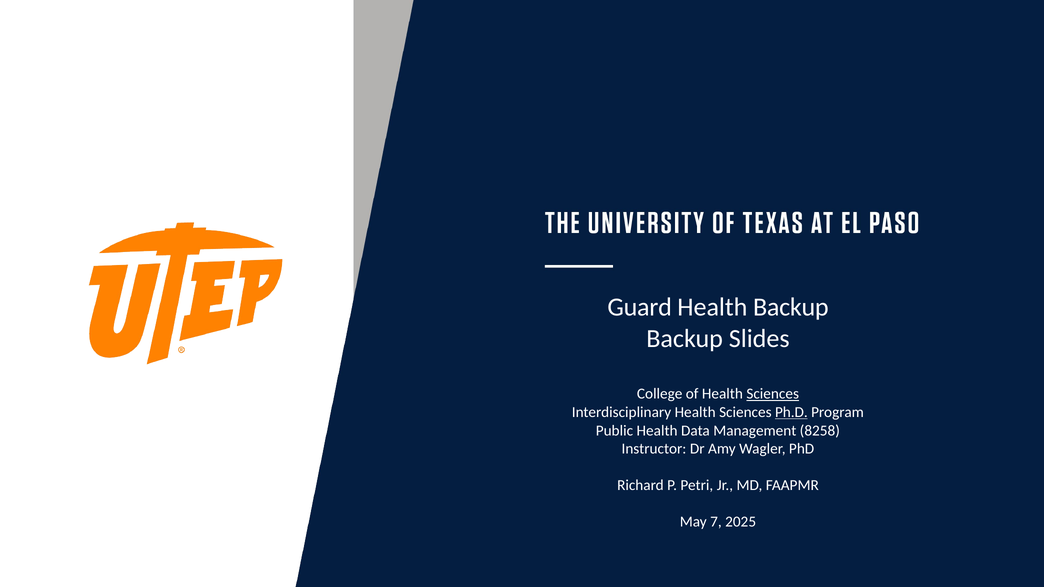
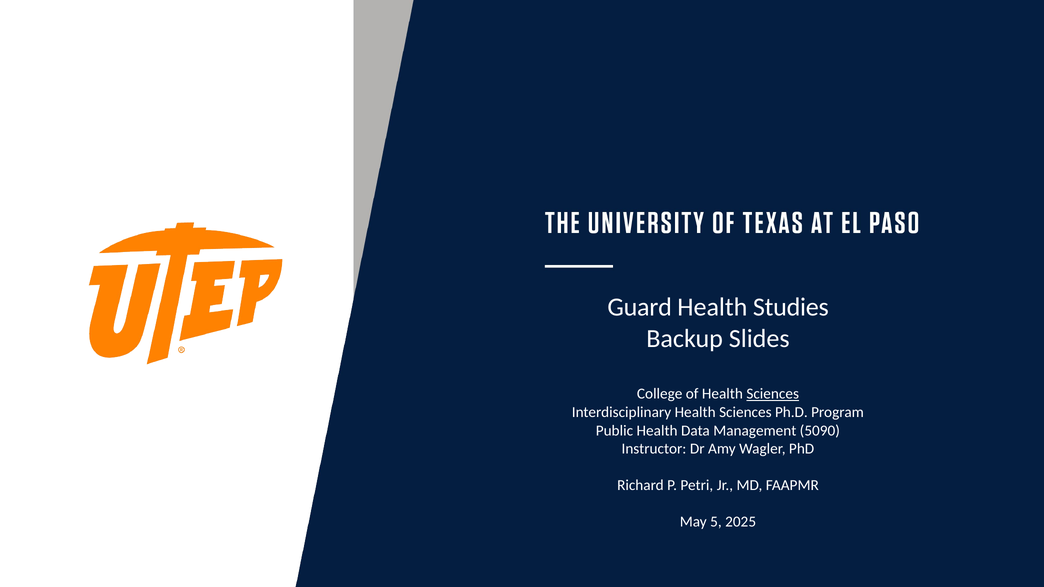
Health Backup: Backup -> Studies (791, 307)
Ph.D underline: present -> none (791, 412)
8258: 8258 -> 5090 (820, 431)
7: 7 -> 5 (716, 522)
